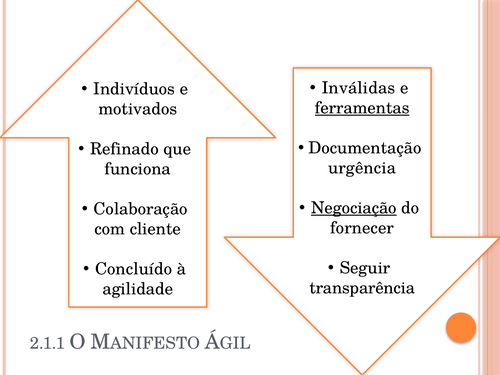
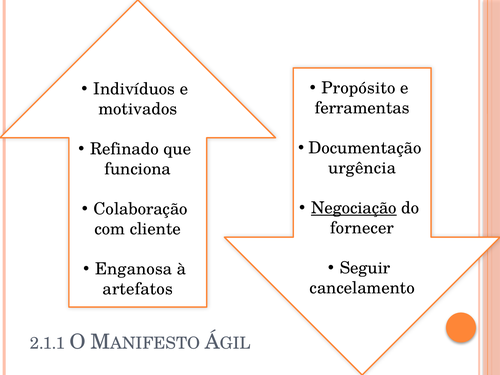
Inválidas: Inválidas -> Propósito (359, 88)
ferramentas underline: present -> none (362, 108)
Concluído: Concluído -> Enganosa (134, 269)
transparência: transparência -> cancelamento (362, 288)
agilidade: agilidade -> artefatos (138, 289)
